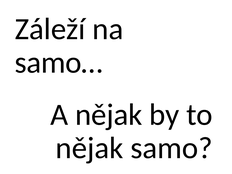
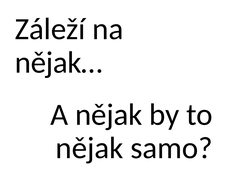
samo…: samo… -> nějak… (59, 62)
